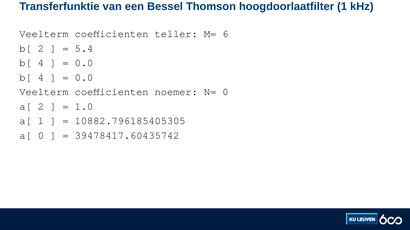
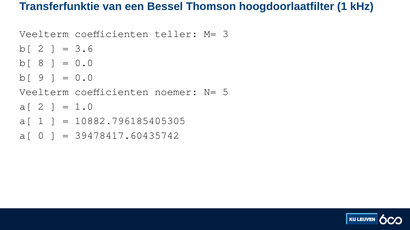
6: 6 -> 3 (225, 34)
5.4: 5.4 -> 3.6 (84, 49)
4: 4 -> 8 (41, 63)
4: 4 -> 9 (41, 78)
N= 0: 0 -> 5 (225, 92)
